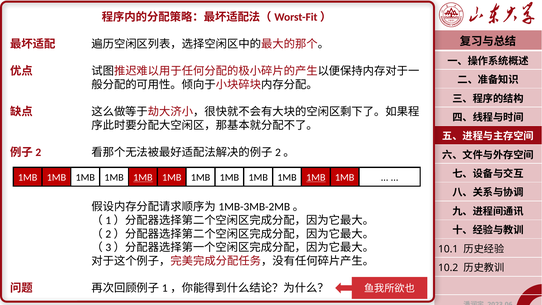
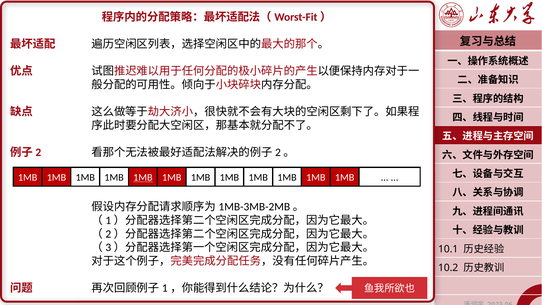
1MB underline: present -> none (316, 177)
